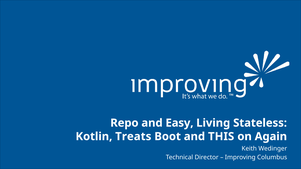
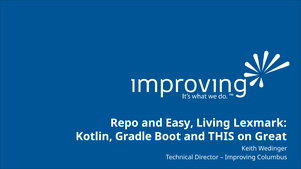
Stateless: Stateless -> Lexmark (260, 123)
Treats: Treats -> Gradle (133, 137)
Again: Again -> Great (271, 137)
